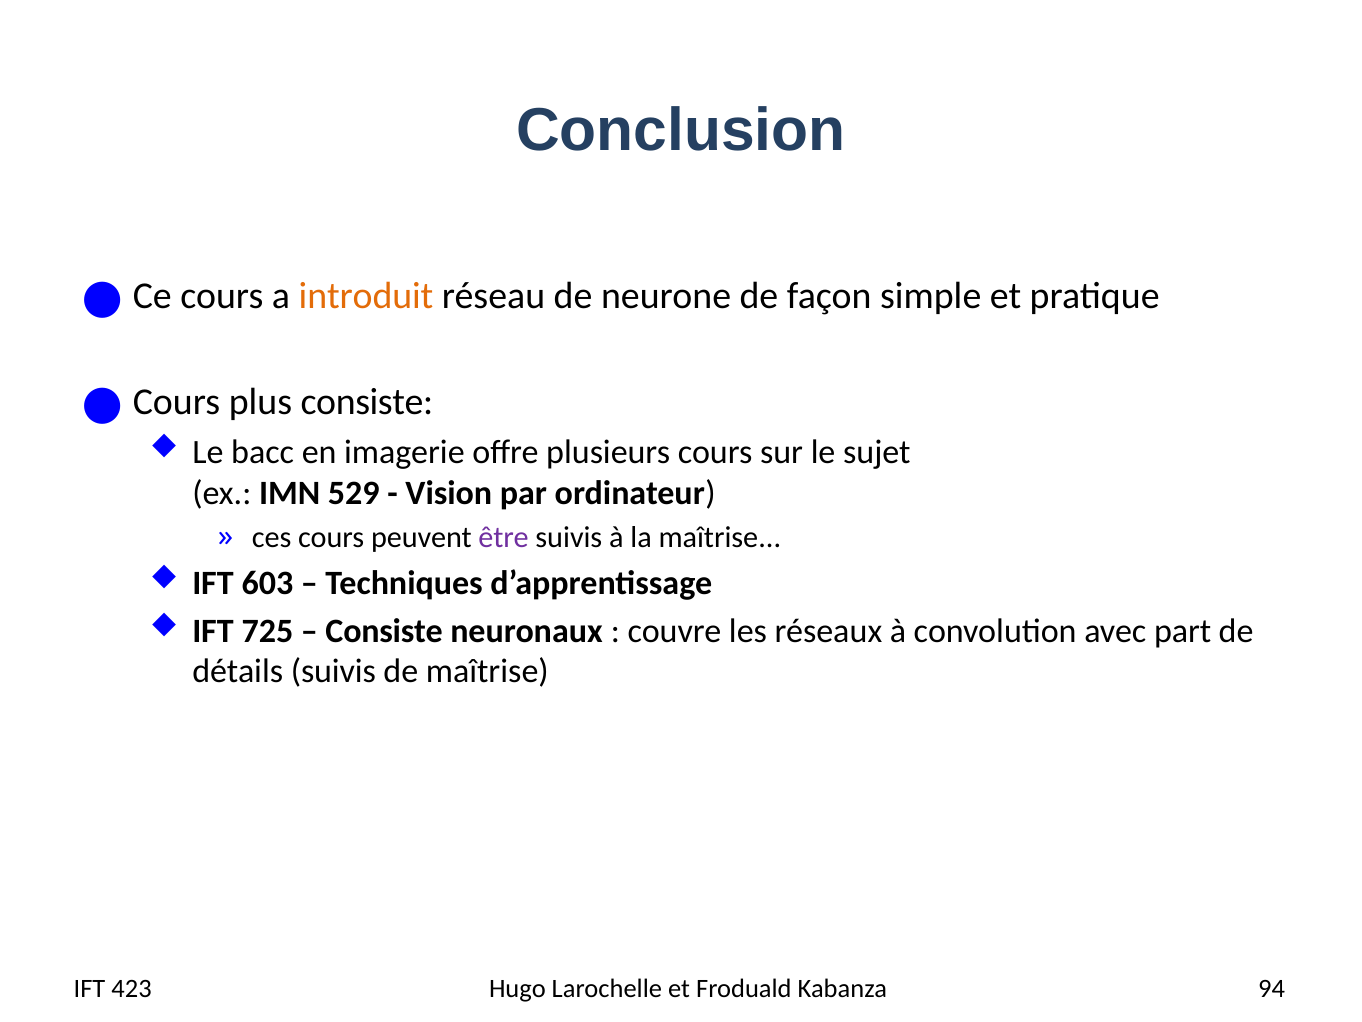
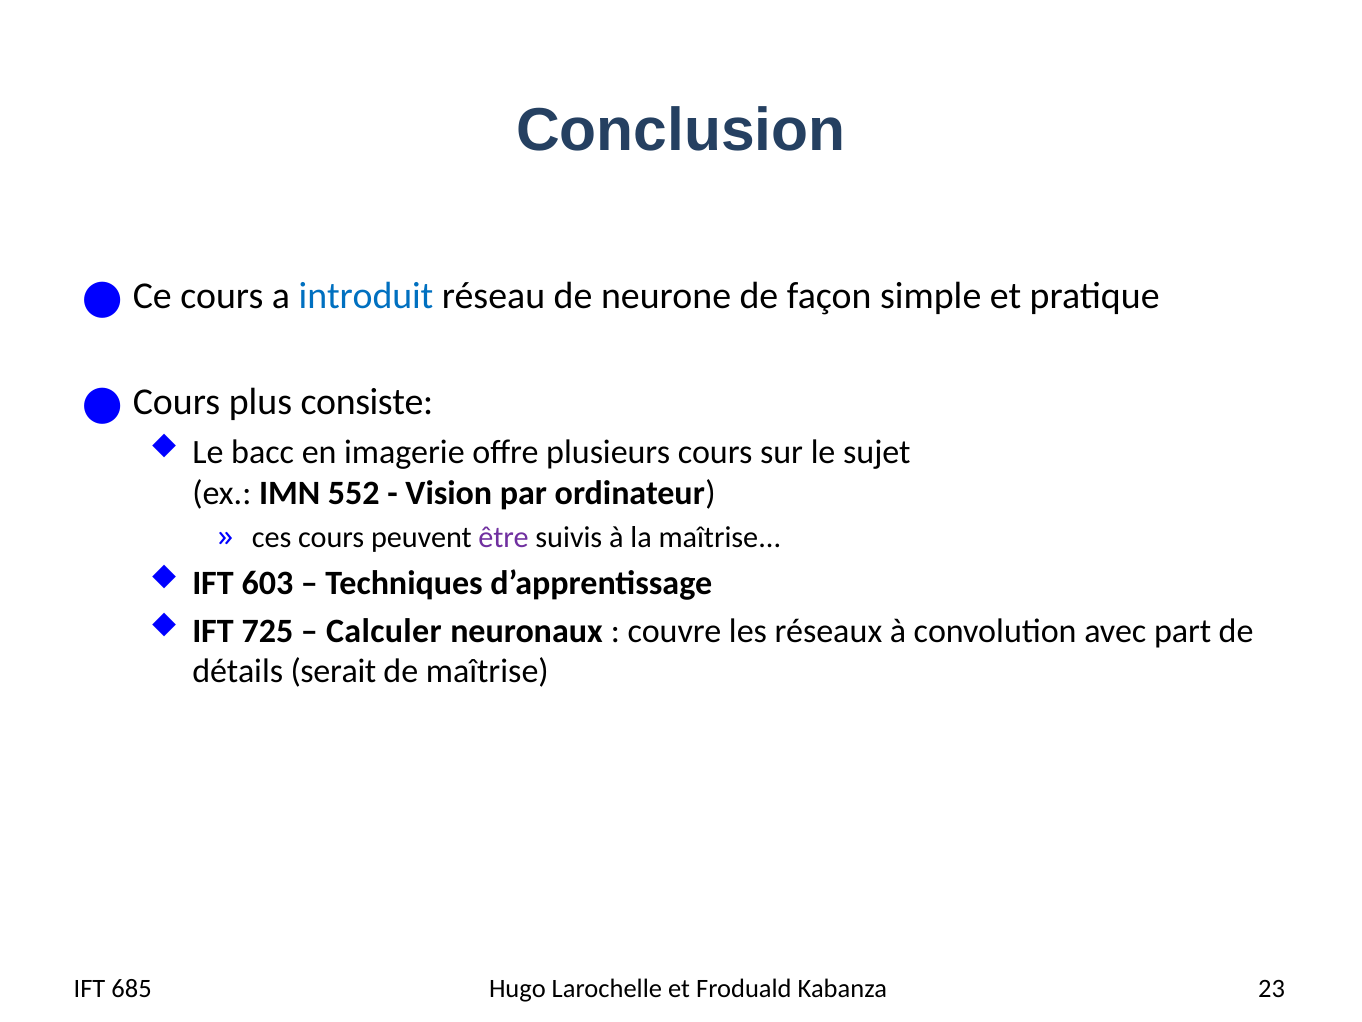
introduit colour: orange -> blue (366, 296)
529: 529 -> 552 (354, 493)
Consiste: Consiste -> Calculer (384, 631)
détails suivis: suivis -> serait (333, 671)
423: 423 -> 685 (132, 988)
94: 94 -> 23 (1272, 988)
